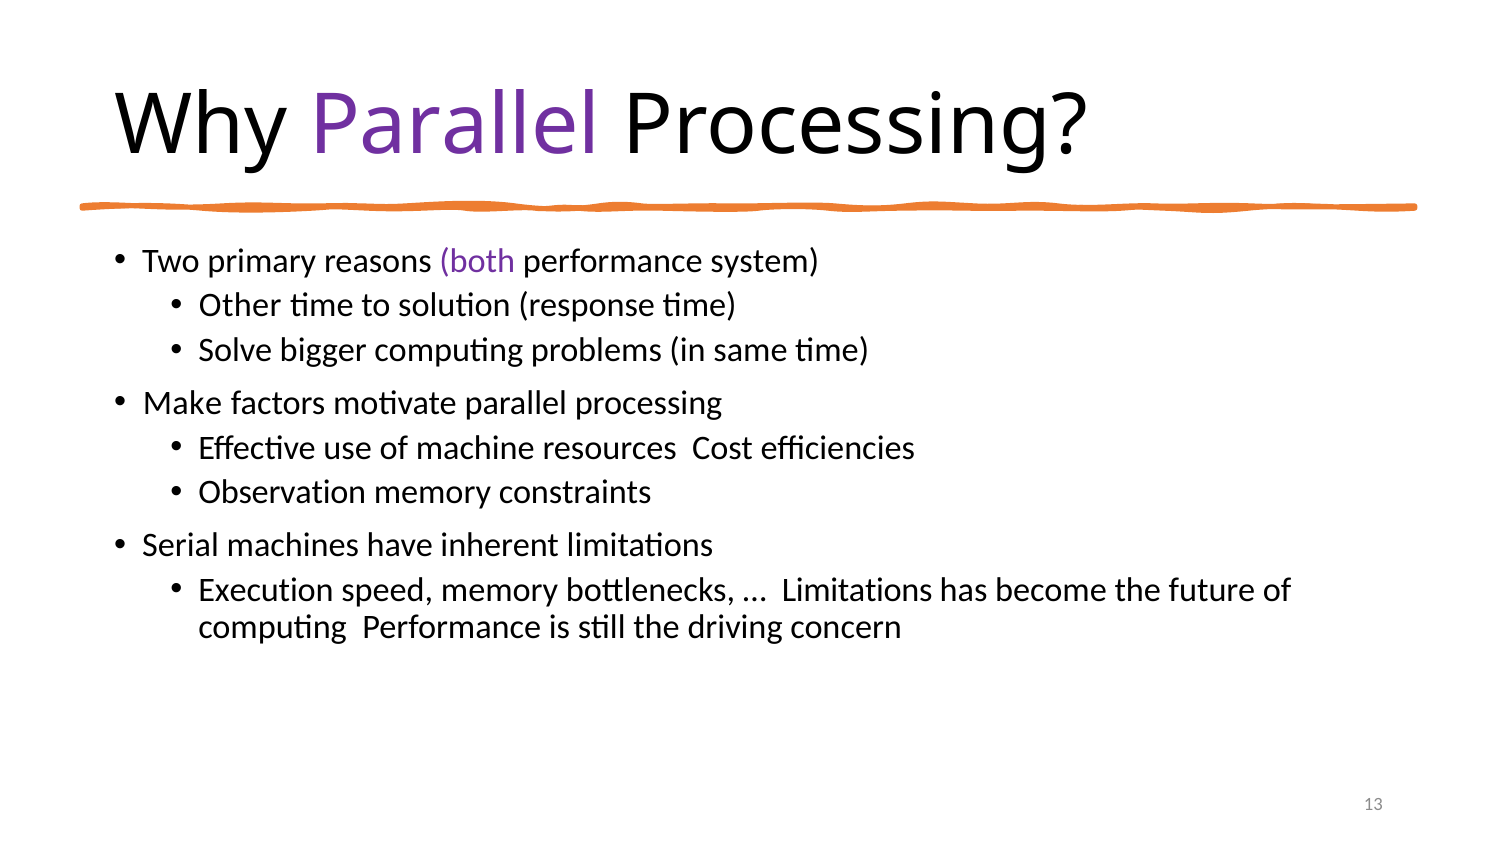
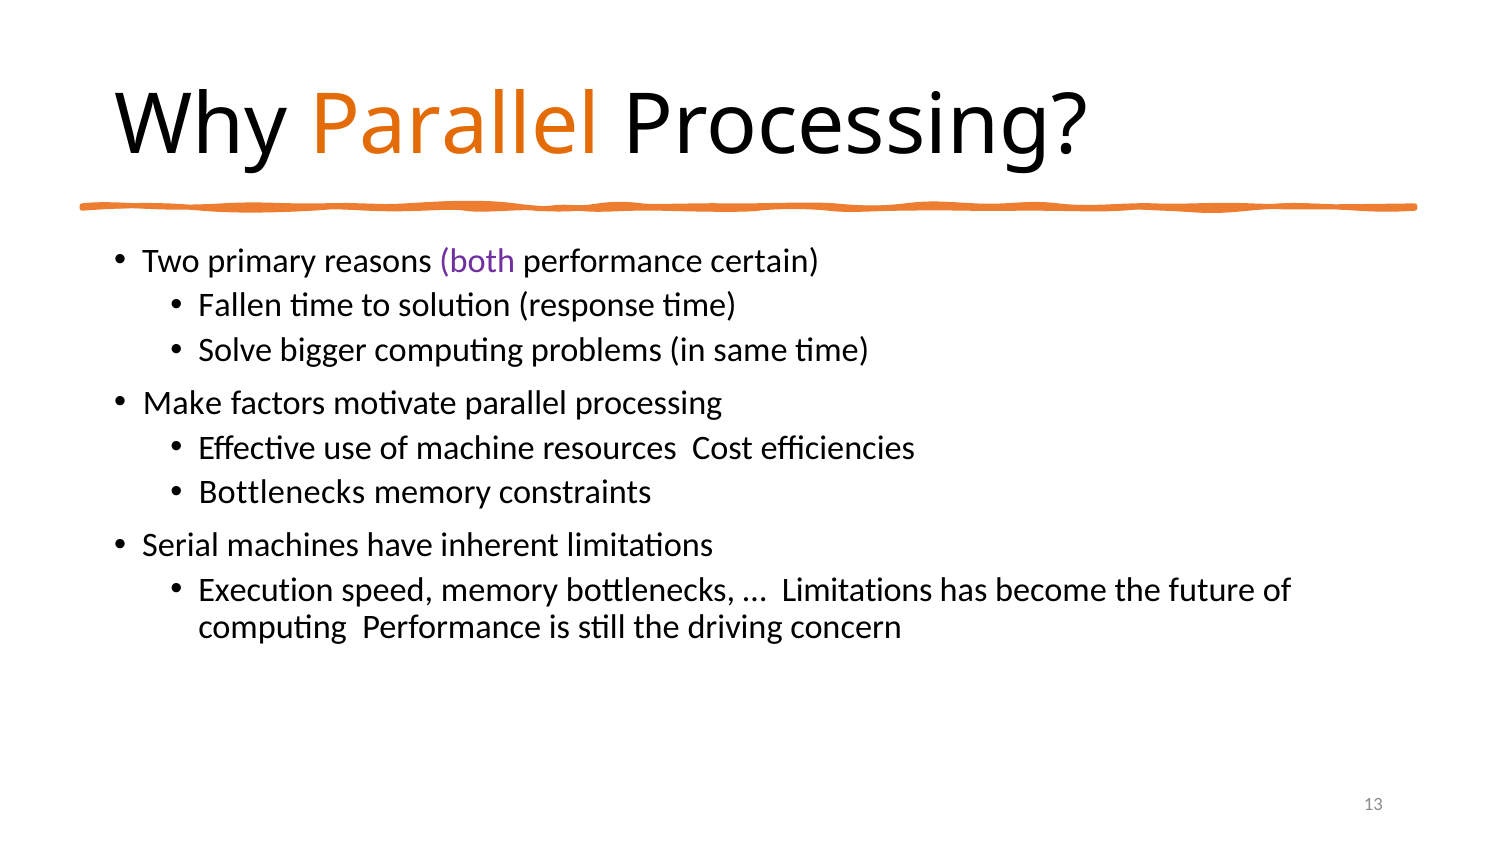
Parallel colour: purple -> orange (455, 126)
system: system -> certain (765, 261)
Other: Other -> Fallen (240, 306)
Observation: Observation -> Bottlenecks (282, 492)
